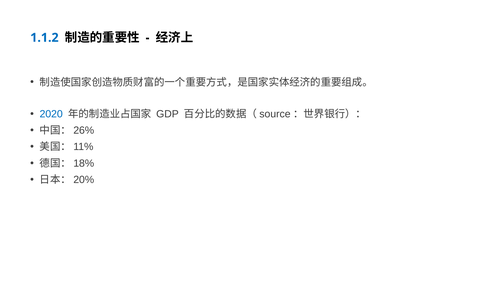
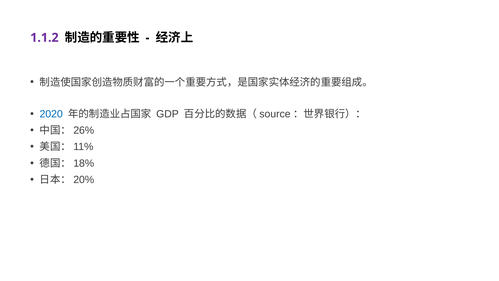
1.1.2 colour: blue -> purple (44, 38)
